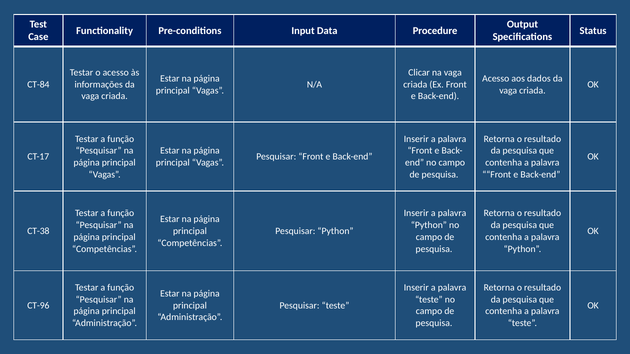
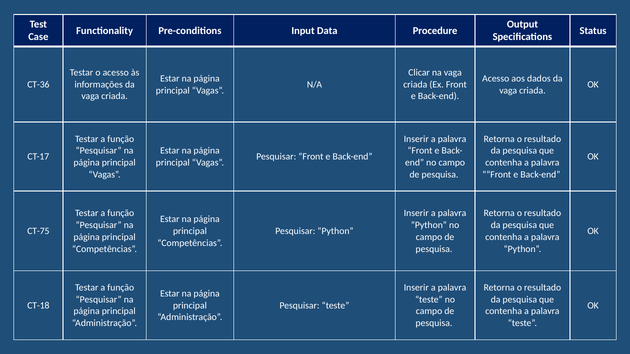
CT-84: CT-84 -> CT-36 (38, 85)
CT-38: CT-38 -> CT-75 (38, 231)
CT-96: CT-96 -> CT-18 (38, 306)
